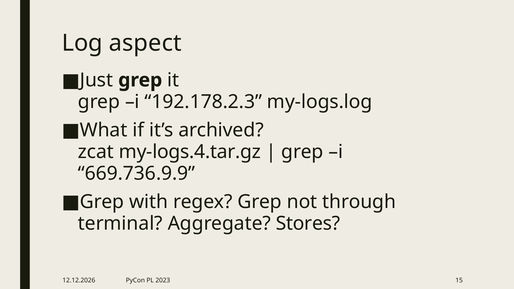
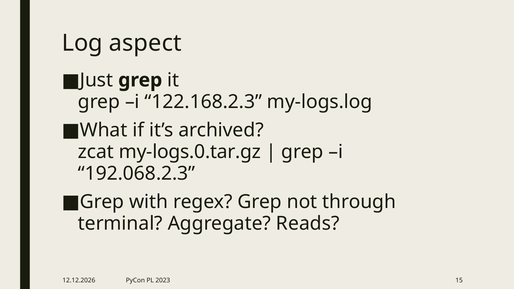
192.178.2.3: 192.178.2.3 -> 122.168.2.3 (203, 102)
my-logs.4.tar.gz: my-logs.4.tar.gz -> my-logs.0.tar.gz (190, 152)
669.736.9.9: 669.736.9.9 -> 192.068.2.3 (137, 174)
Stores: Stores -> Reads (308, 223)
